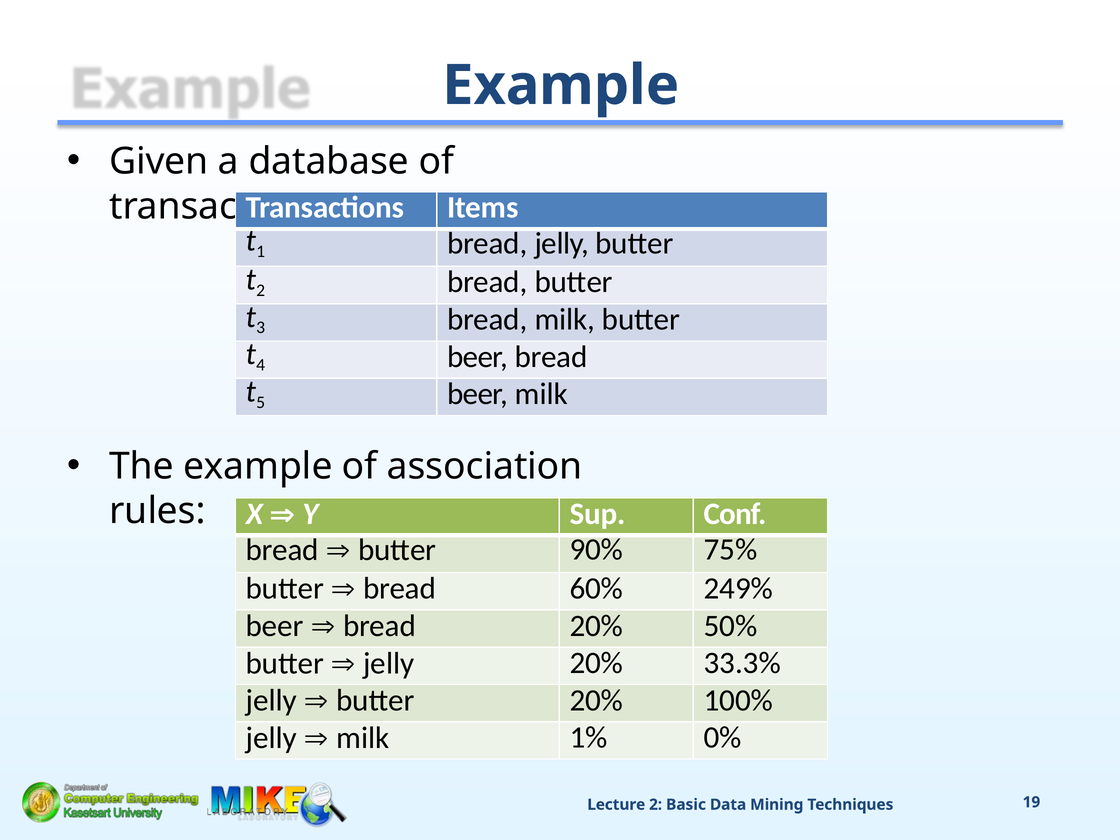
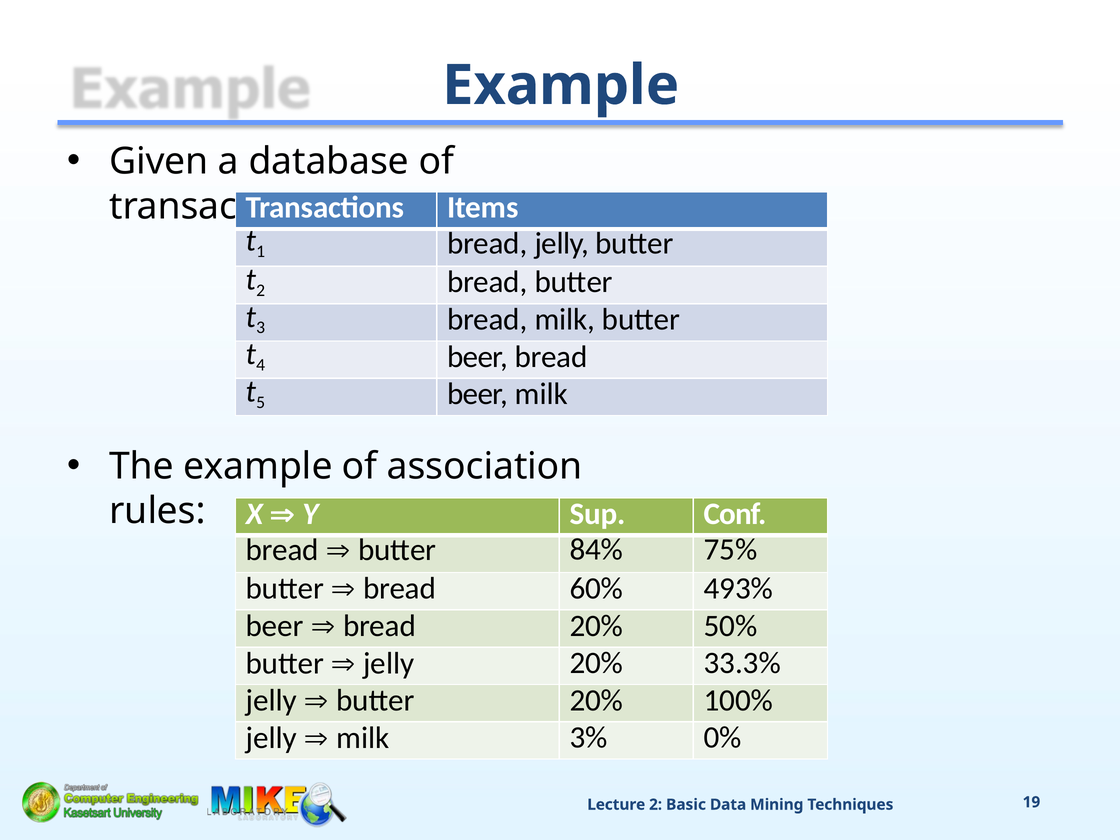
90%: 90% -> 84% (596, 549)
249%: 249% -> 493% (738, 589)
1%: 1% -> 3% (589, 737)
